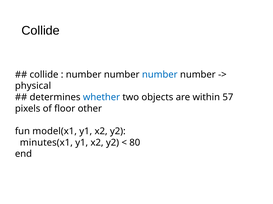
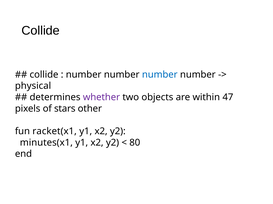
whether colour: blue -> purple (101, 98)
57: 57 -> 47 (228, 98)
floor: floor -> stars (65, 109)
model(x1: model(x1 -> racket(x1 (55, 132)
